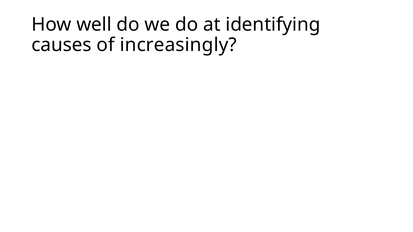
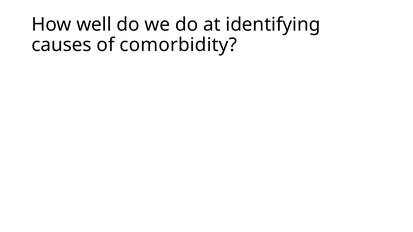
increasingly: increasingly -> comorbidity (178, 45)
